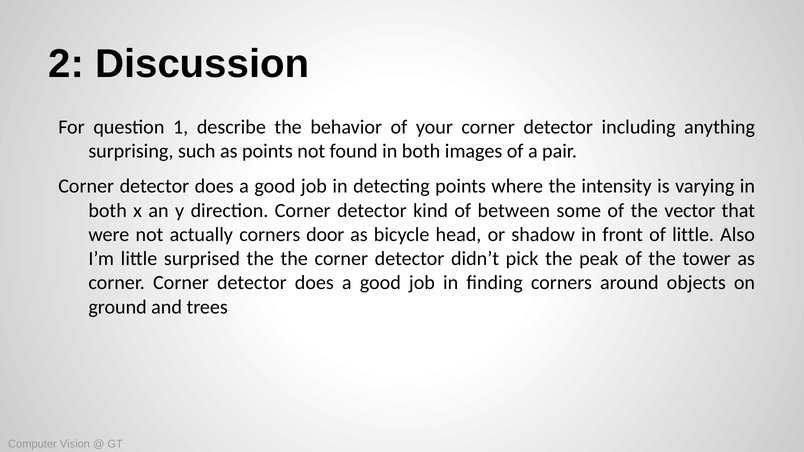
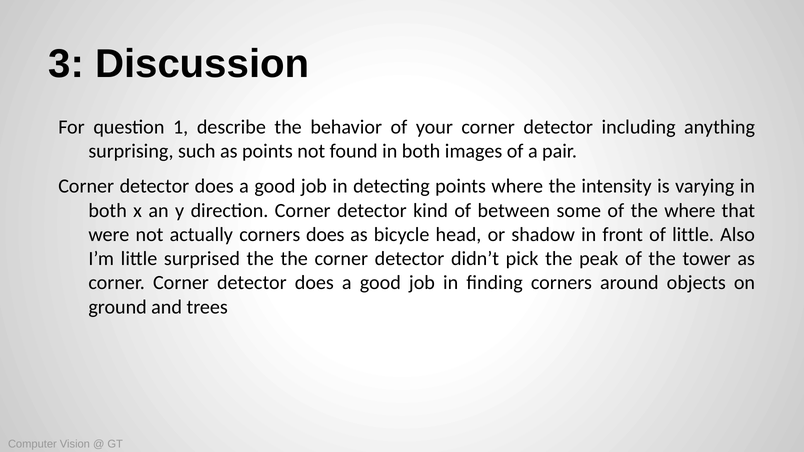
2: 2 -> 3 (66, 64)
the vector: vector -> where (690, 211)
corners door: door -> does (325, 235)
